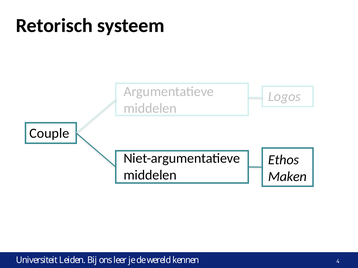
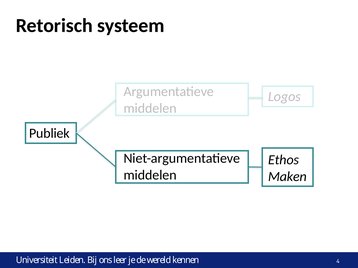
Couple: Couple -> Publiek (49, 134)
